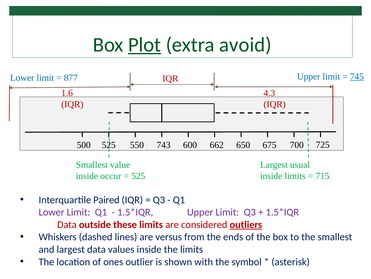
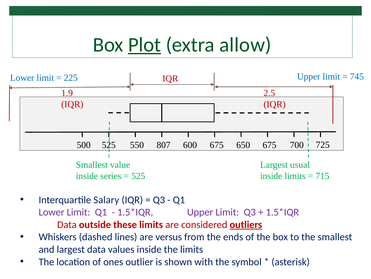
avoid: avoid -> allow (245, 45)
745 underline: present -> none (357, 76)
877: 877 -> 225 (71, 78)
4.3: 4.3 -> 2.5 (269, 93)
1.6: 1.6 -> 1.9 (67, 93)
743: 743 -> 807 (164, 145)
600 662: 662 -> 675 (217, 145)
occur: occur -> series (111, 176)
Paired: Paired -> Salary (106, 199)
